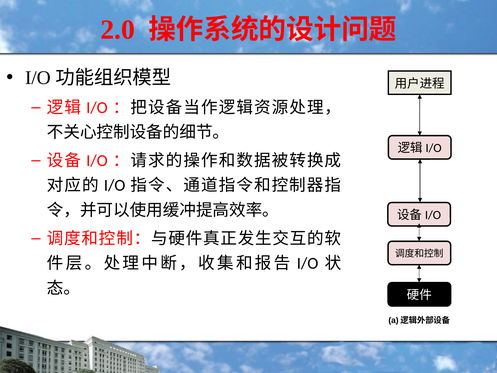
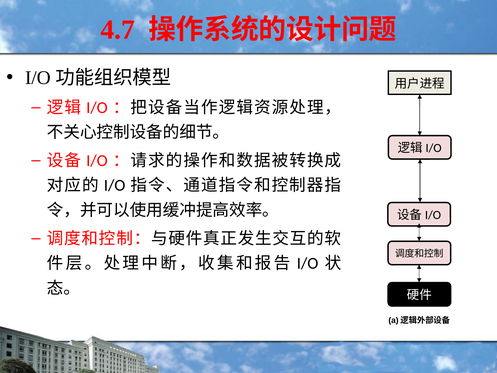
2.0: 2.0 -> 4.7 (118, 30)
